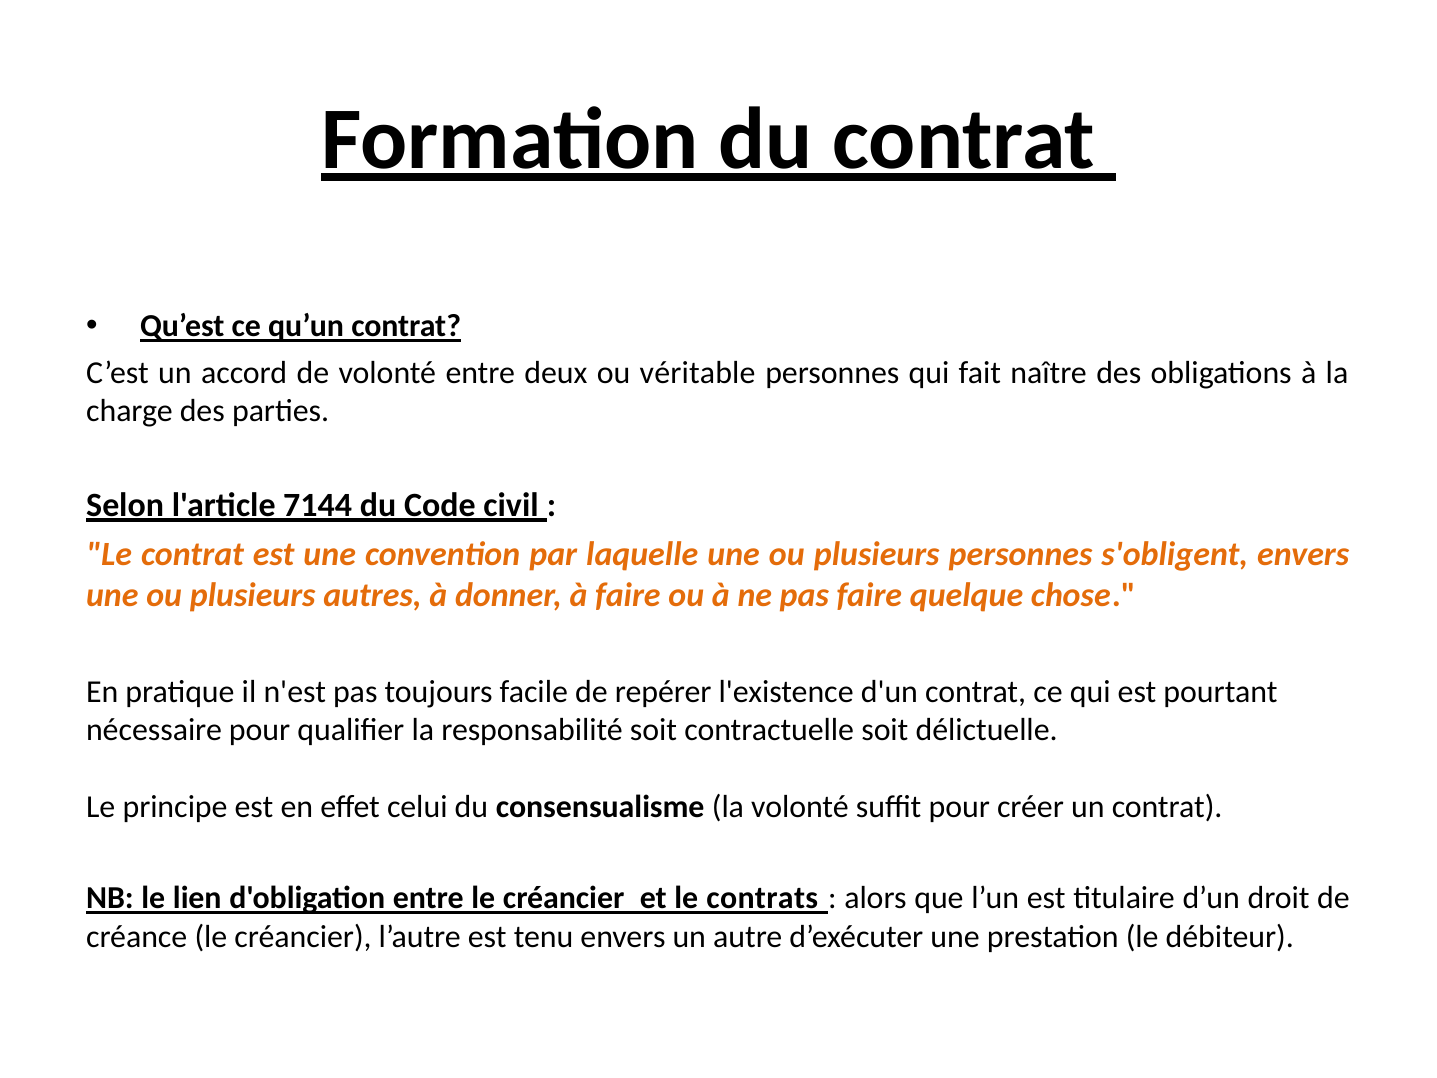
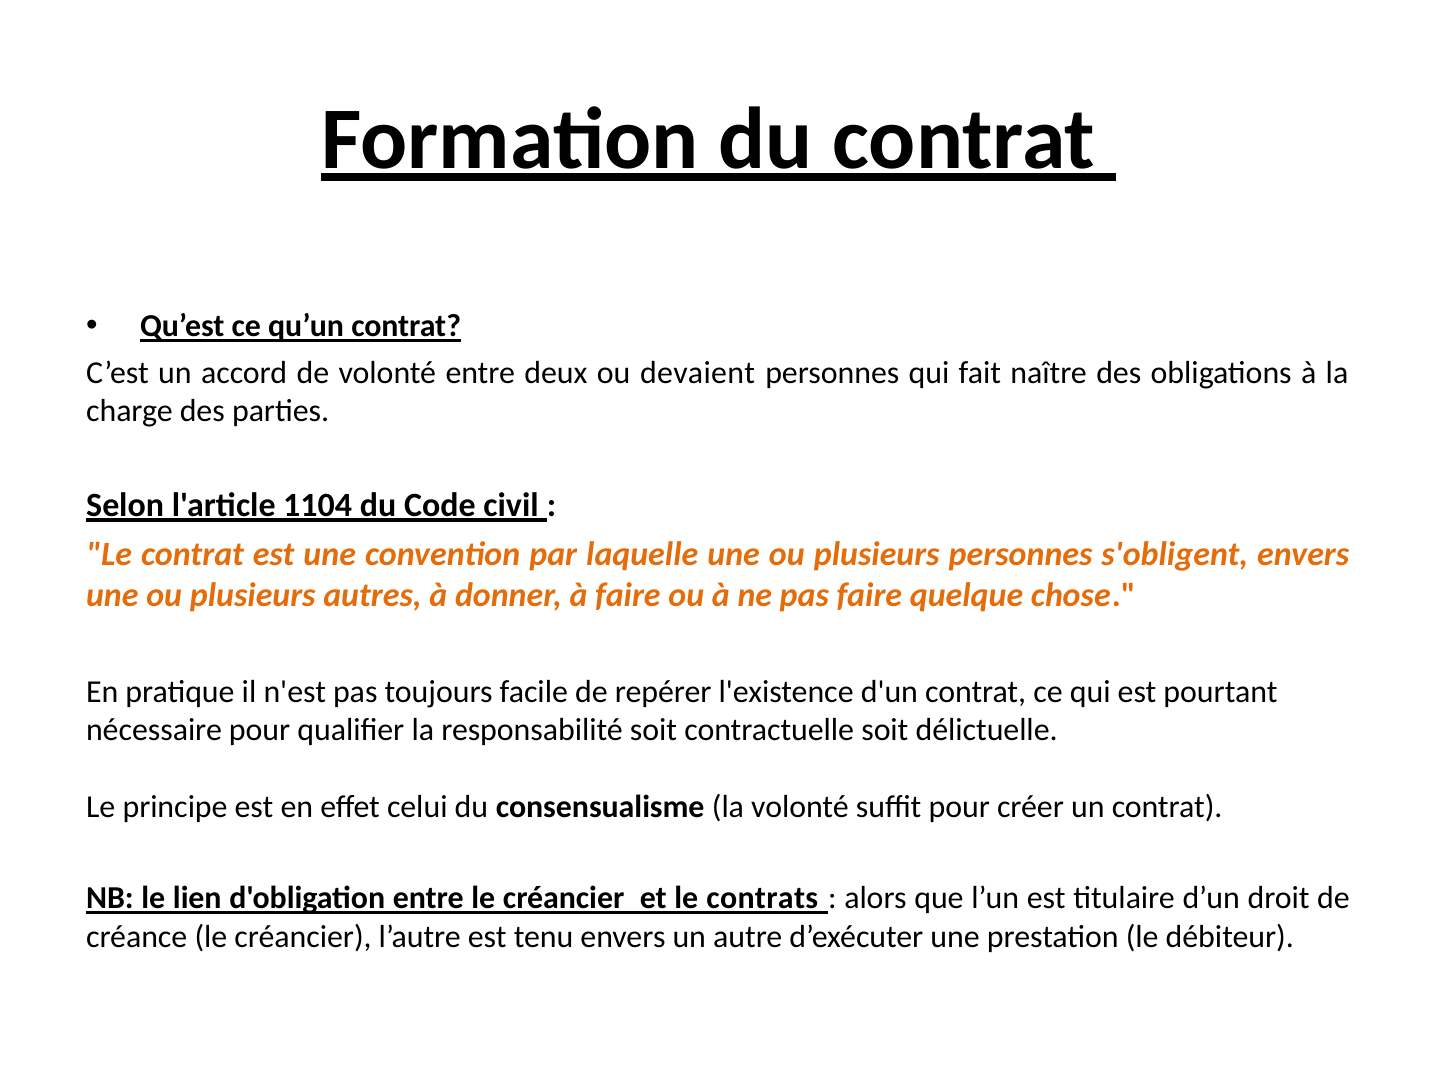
véritable: véritable -> devaient (698, 373)
7144: 7144 -> 1104 (318, 505)
